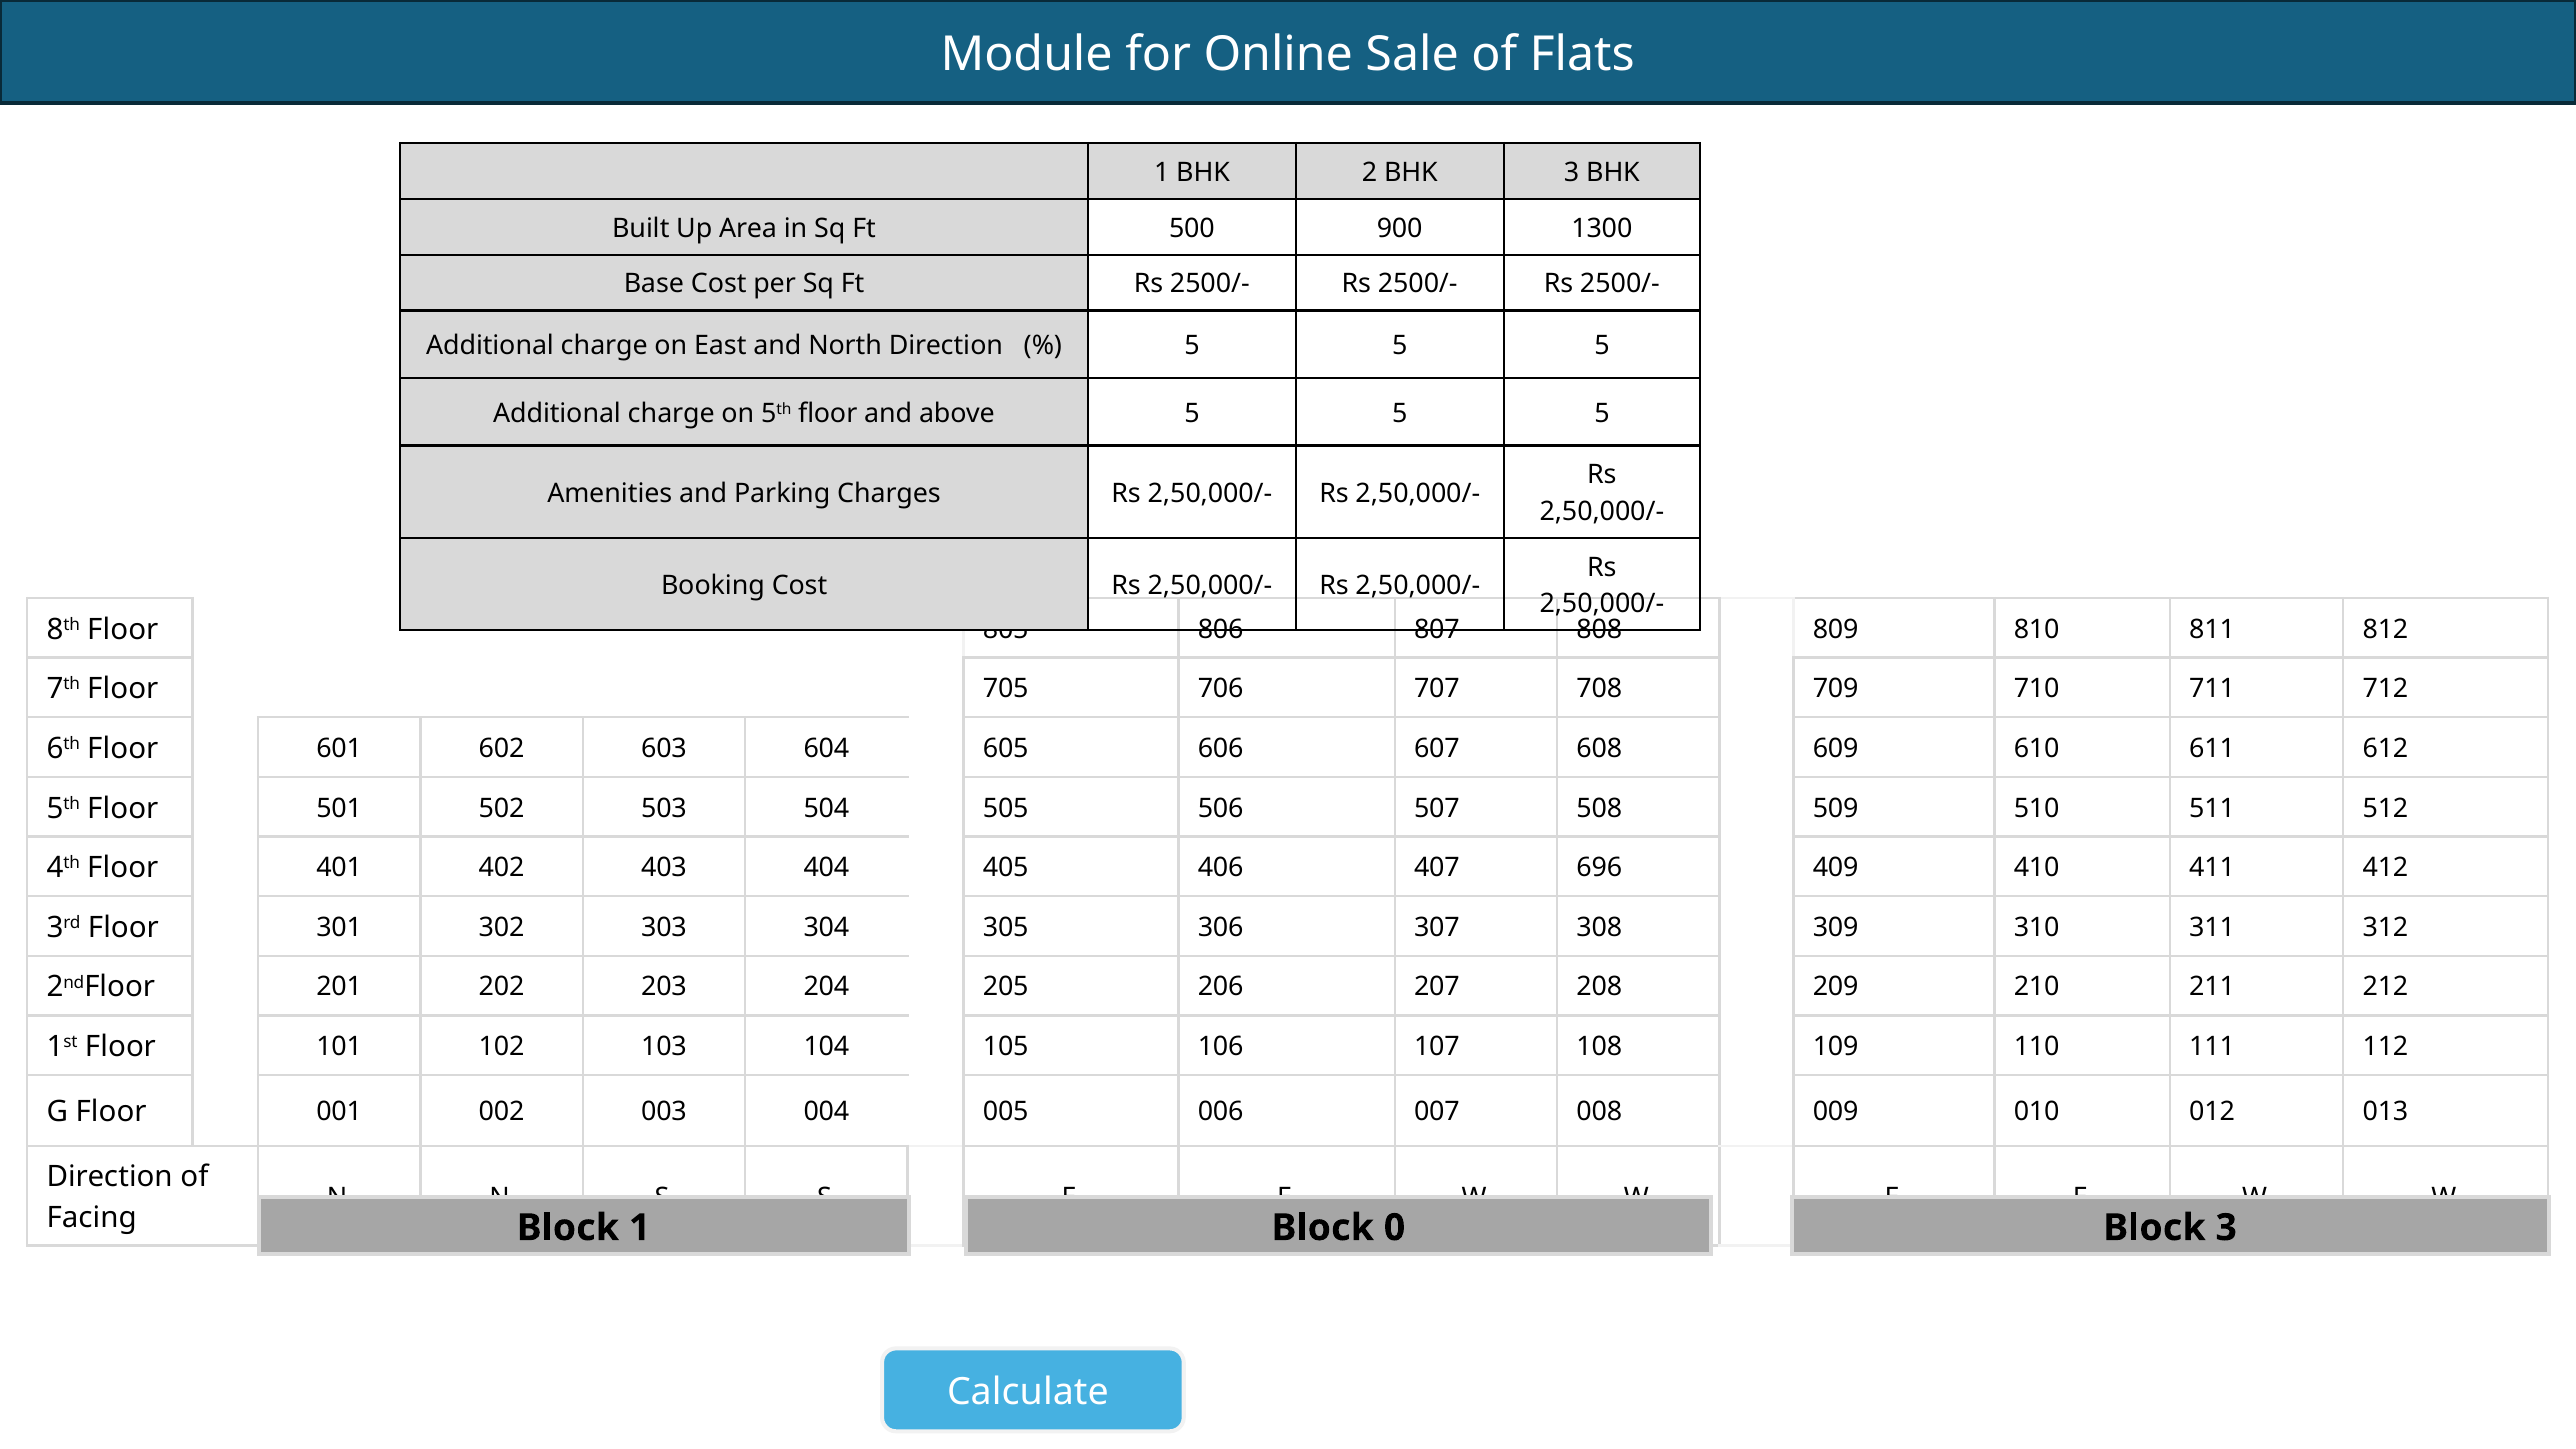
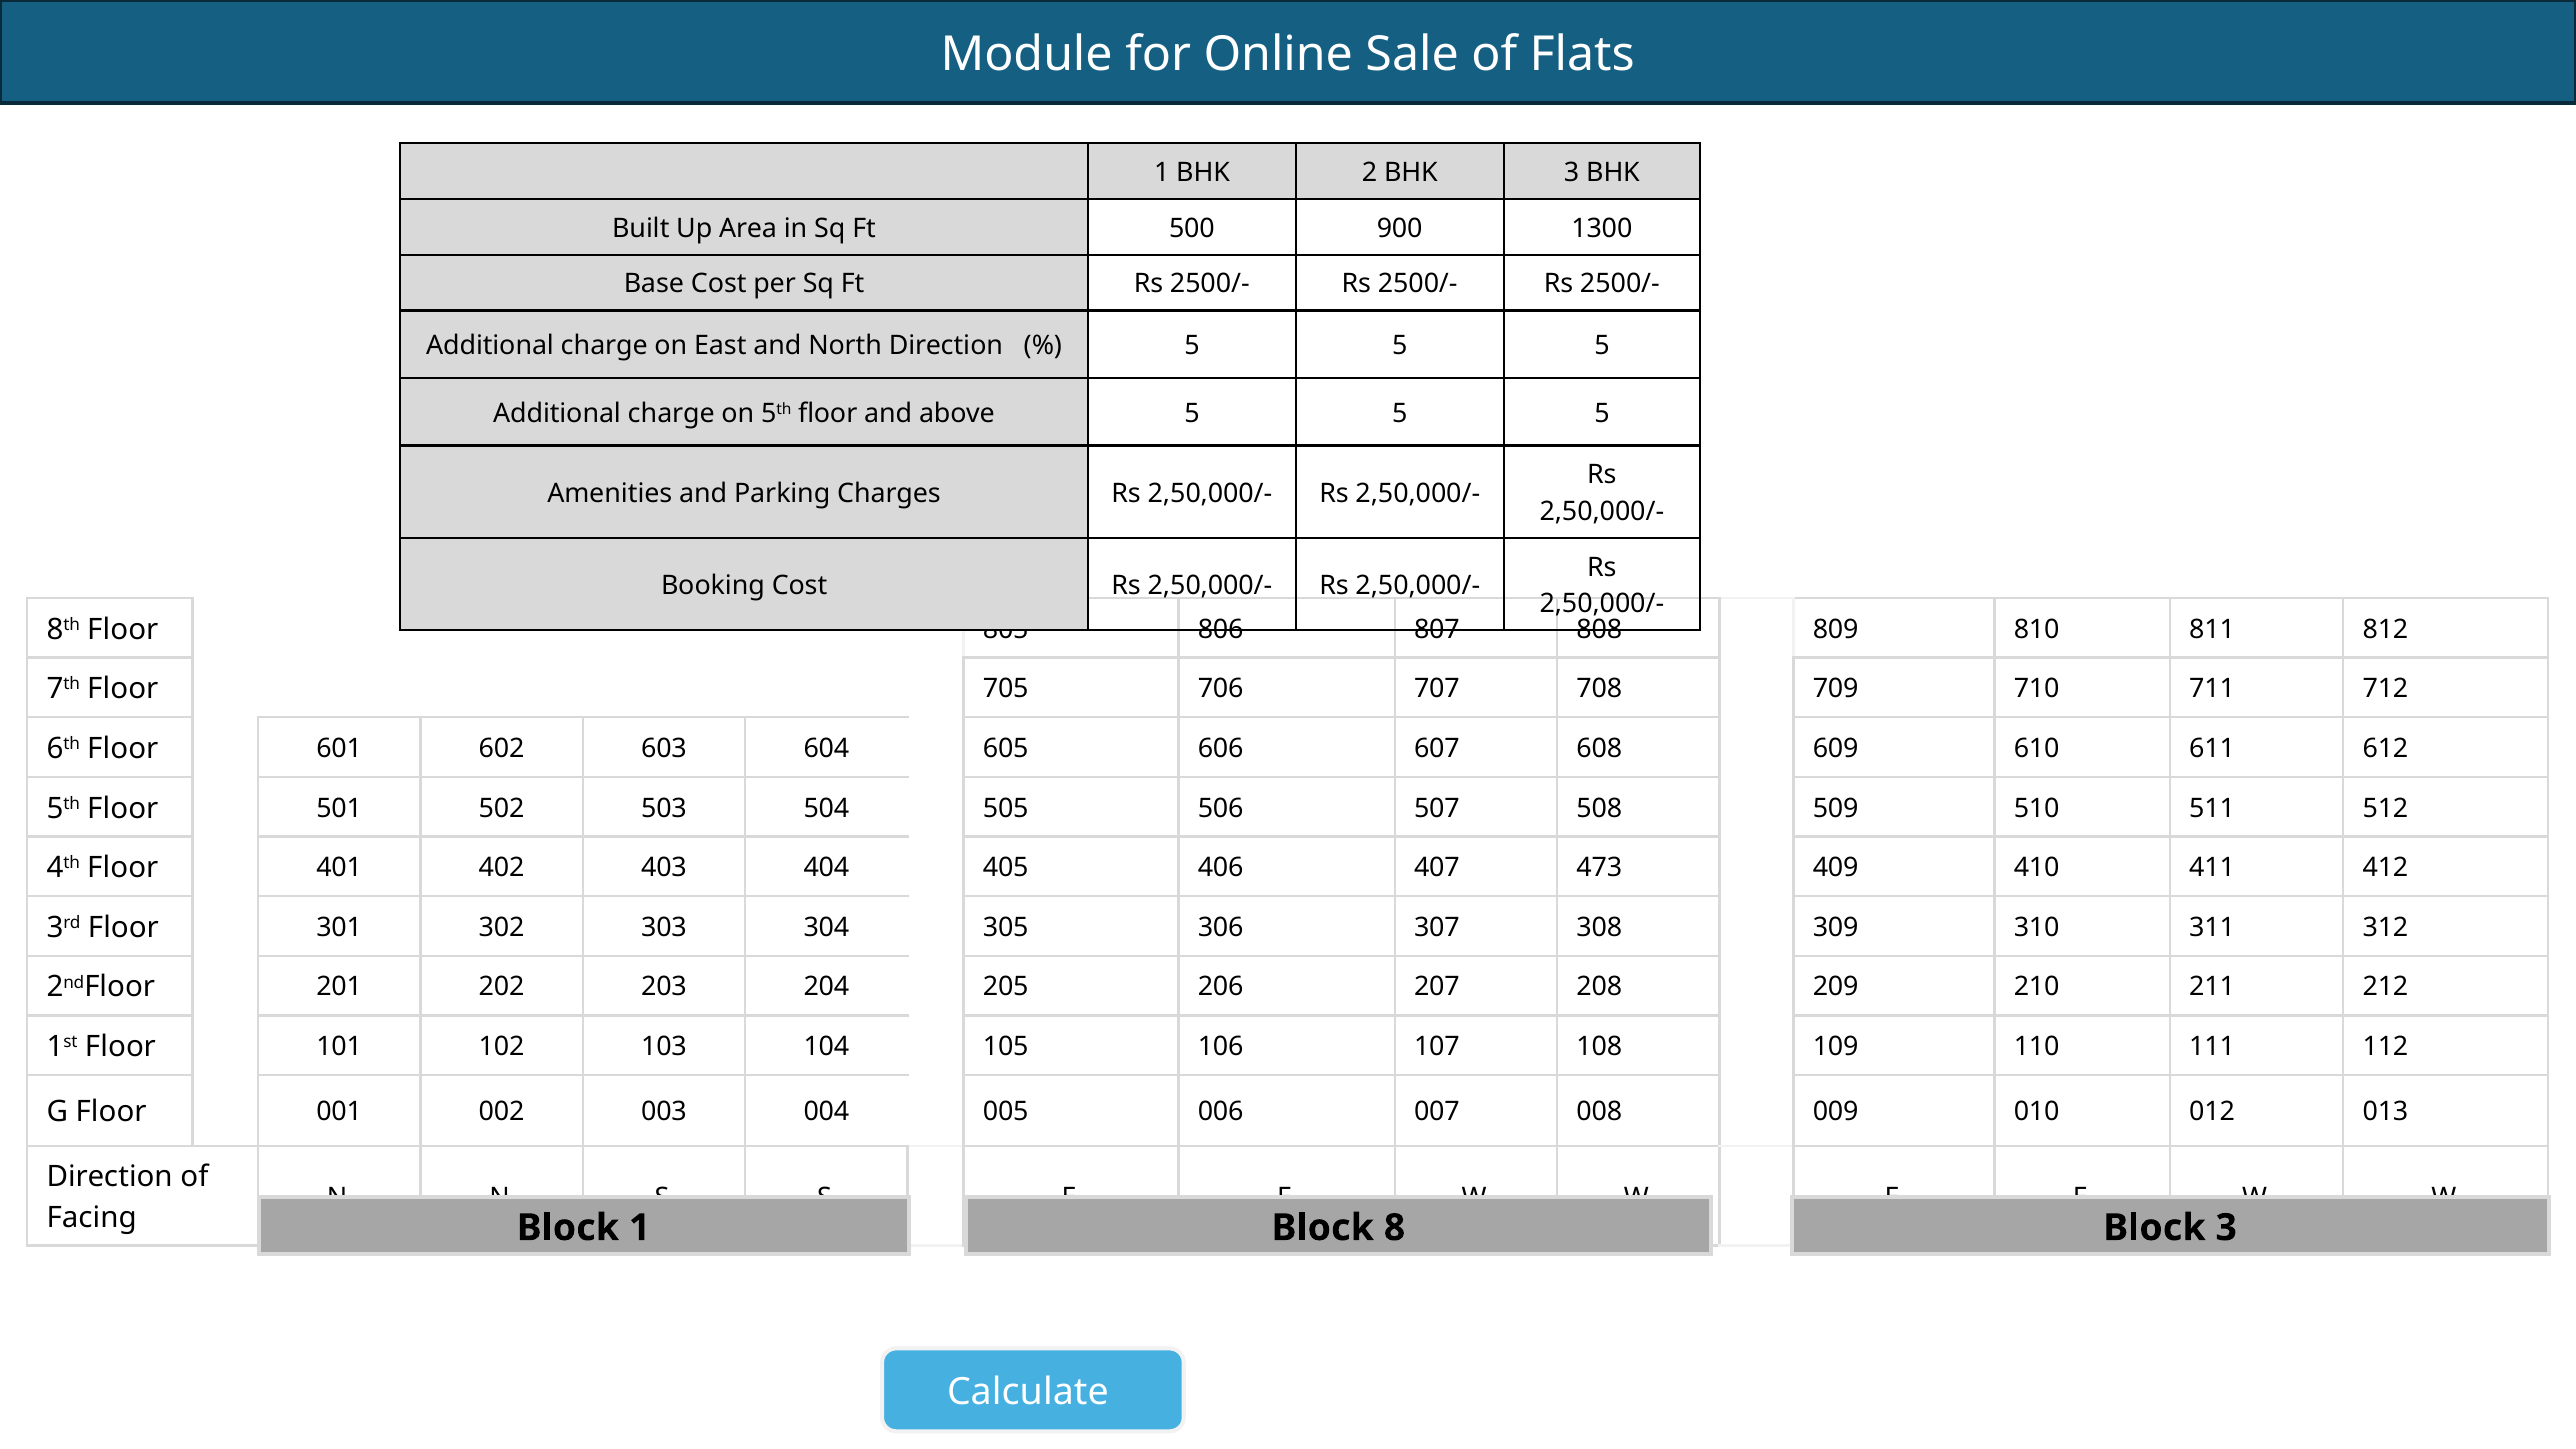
696: 696 -> 473 (1599, 868)
0: 0 -> 8 (1395, 1228)
